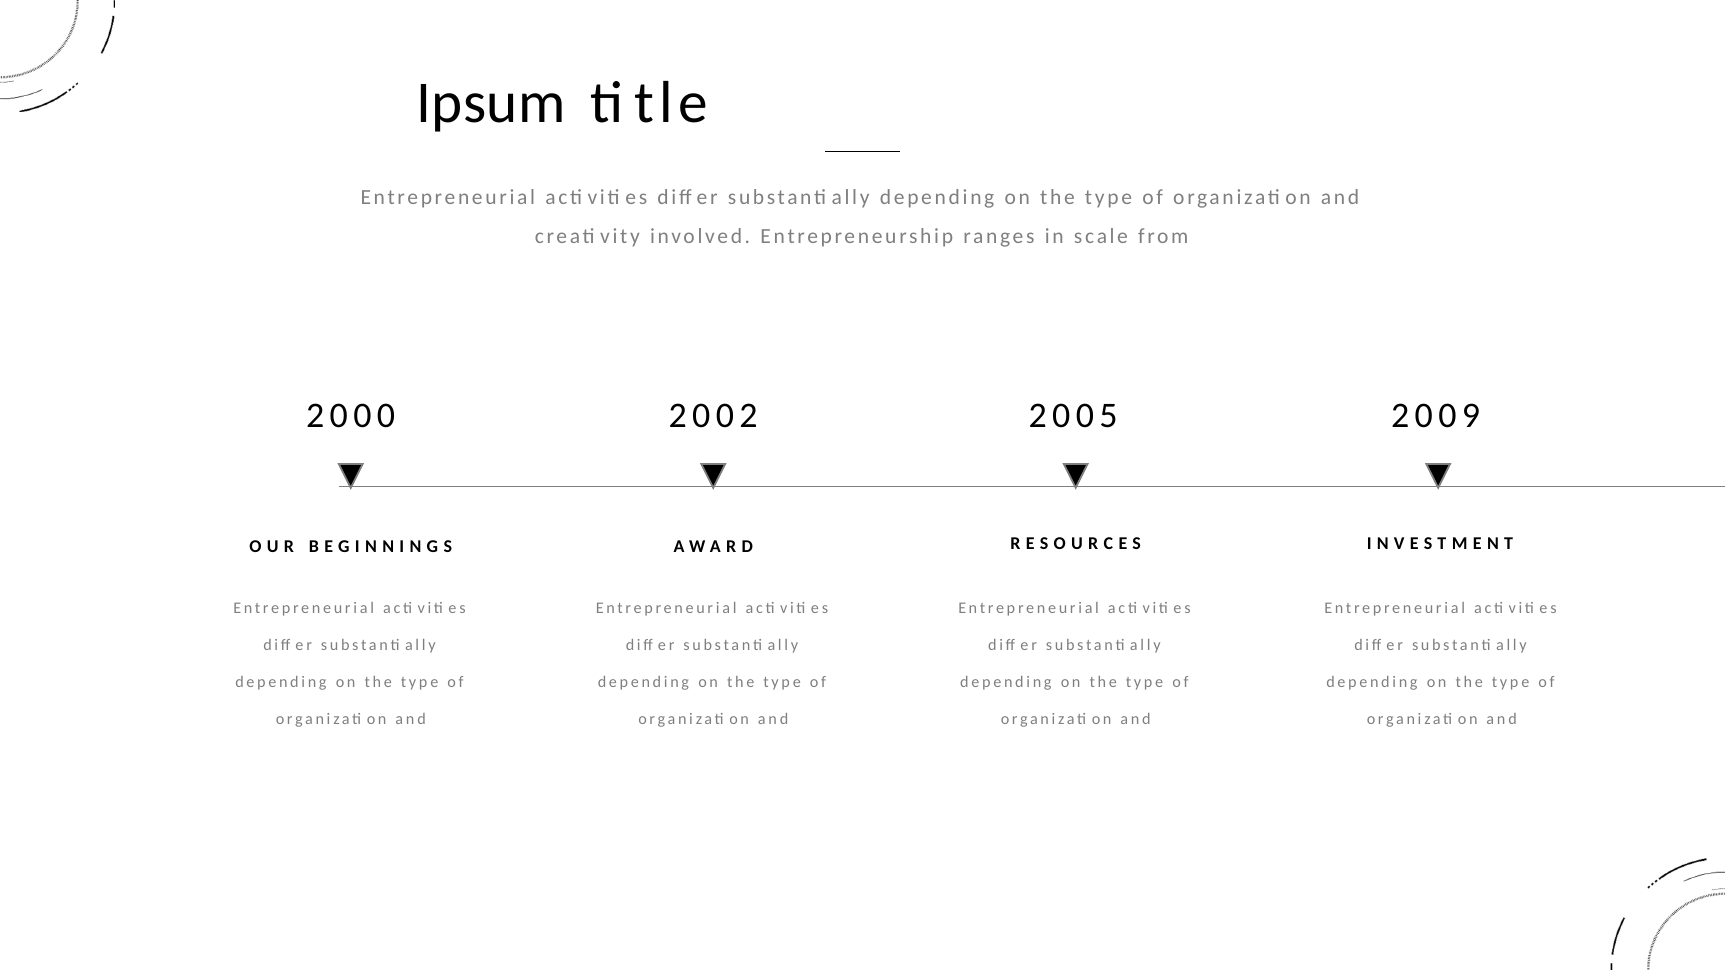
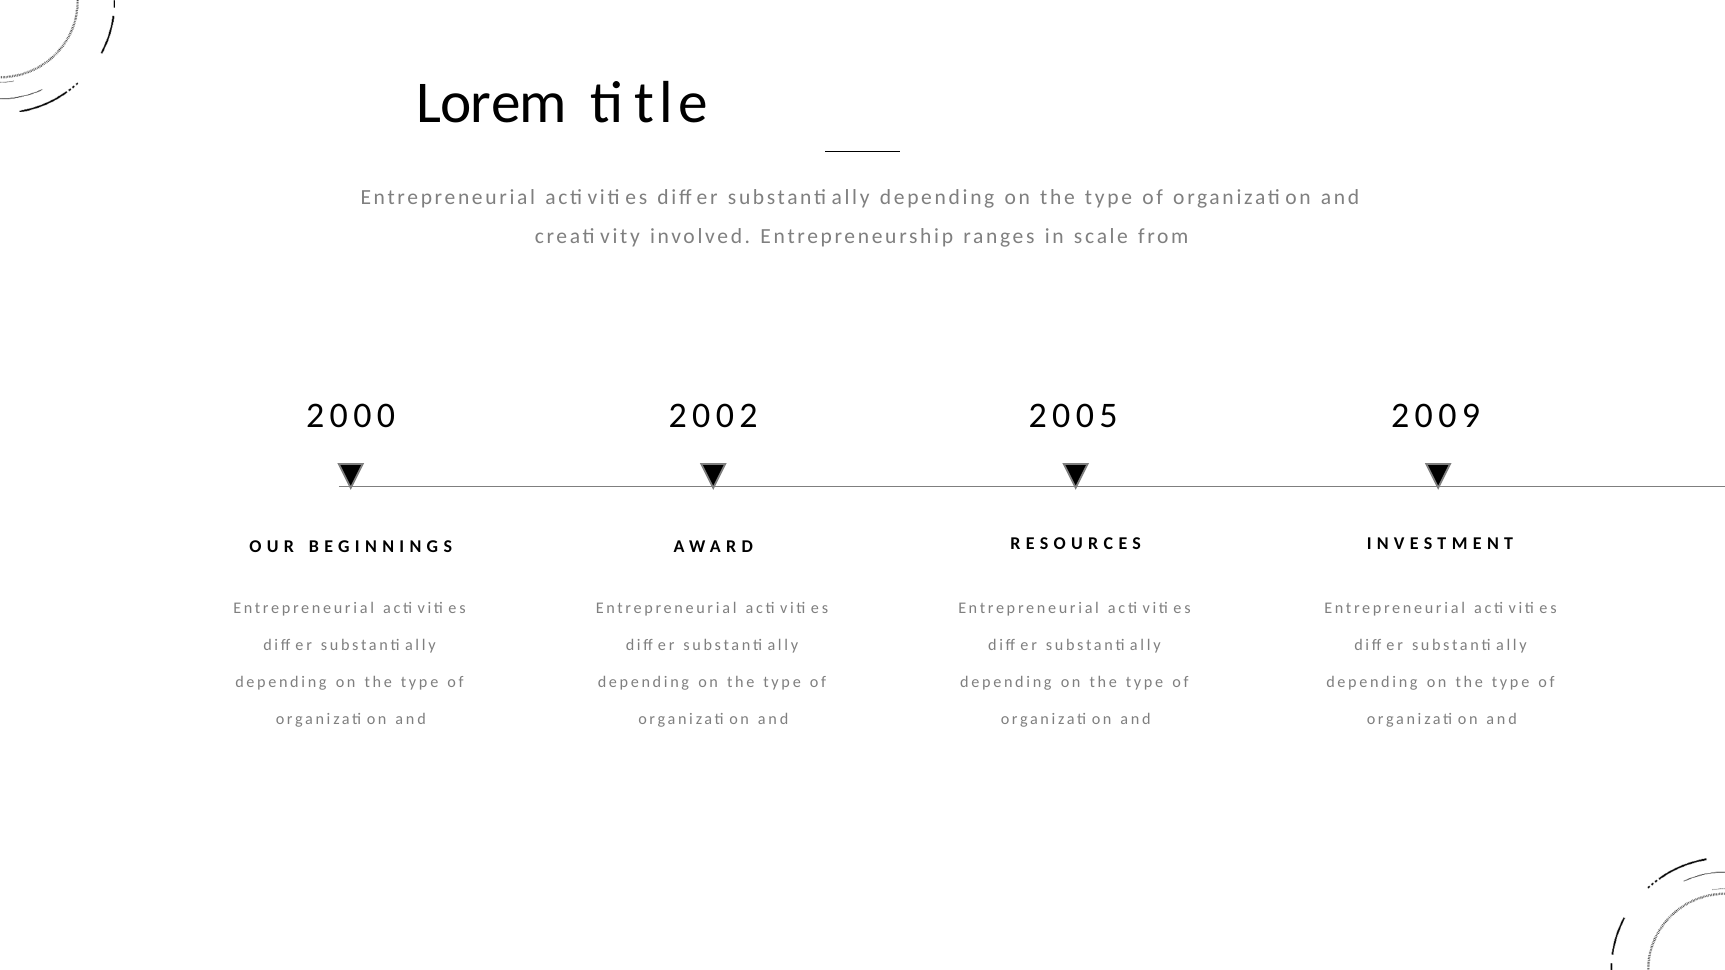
Ipsum: Ipsum -> Lorem (492, 103)
